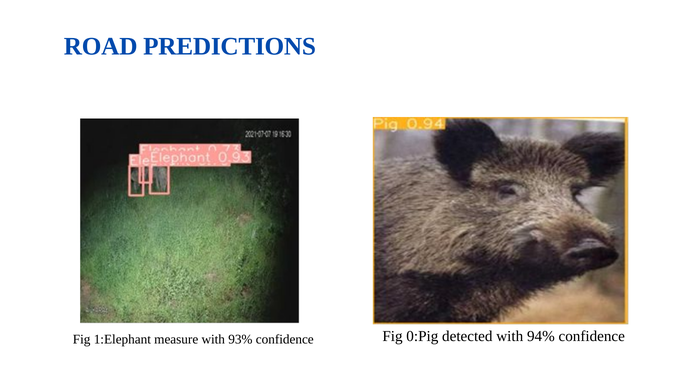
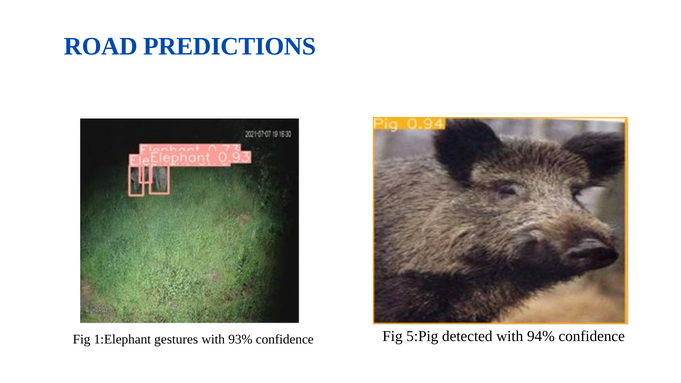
measure: measure -> gestures (176, 339)
0:Pig: 0:Pig -> 5:Pig (422, 336)
